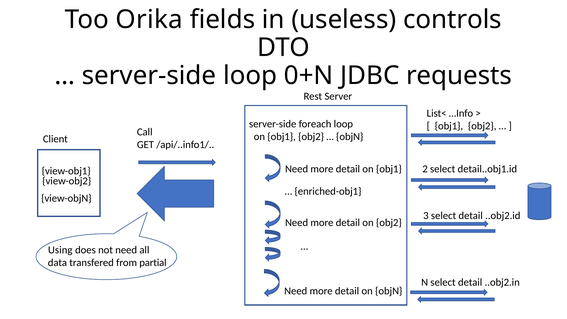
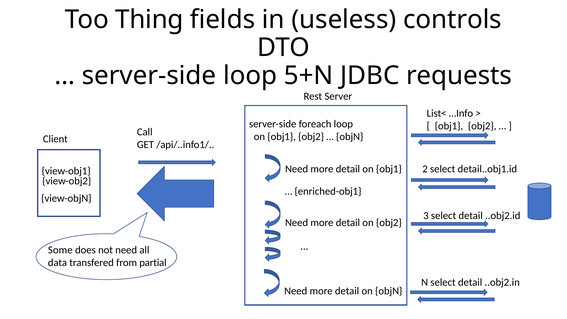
Orika: Orika -> Thing (149, 20)
0+N: 0+N -> 5+N (309, 76)
Using: Using -> Some (60, 250)
